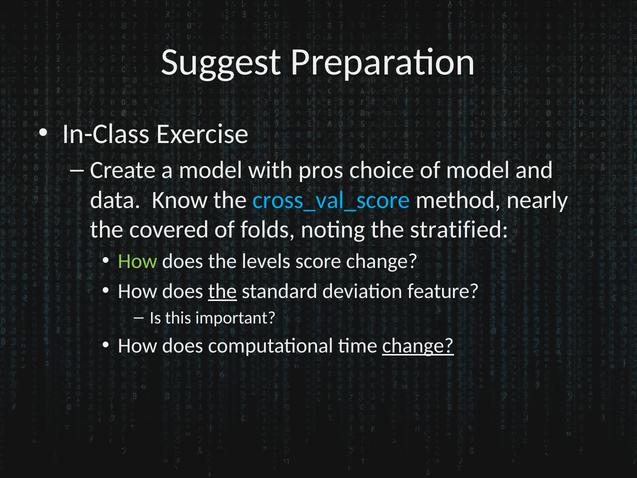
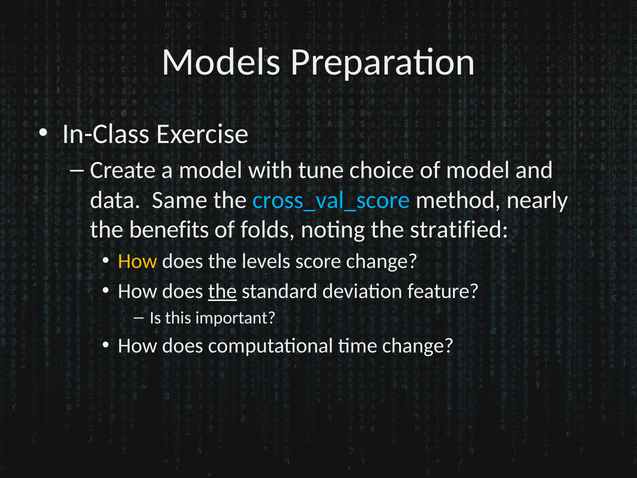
Suggest: Suggest -> Models (221, 62)
pros: pros -> tune (321, 170)
Know: Know -> Same (180, 200)
covered: covered -> benefits (169, 230)
How colour: light green -> yellow (138, 261)
change underline: present -> none (418, 346)
